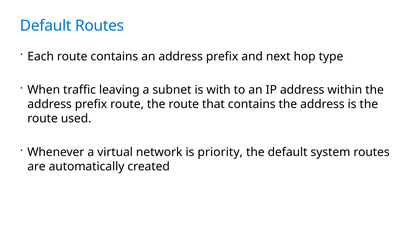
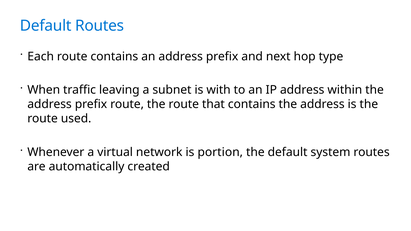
priority: priority -> portion (220, 152)
